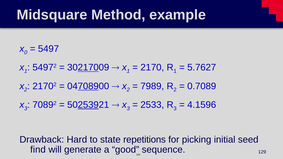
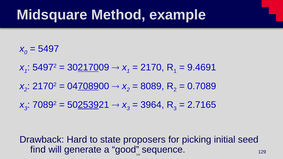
5.7627: 5.7627 -> 9.4691 (202, 68)
7989: 7989 -> 8089 (152, 86)
2533: 2533 -> 3964 (152, 105)
4.1596: 4.1596 -> 2.7165 (202, 105)
repetitions: repetitions -> proposers (144, 140)
